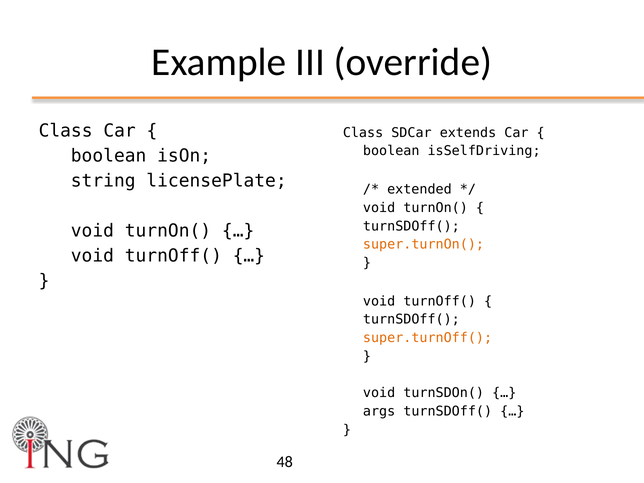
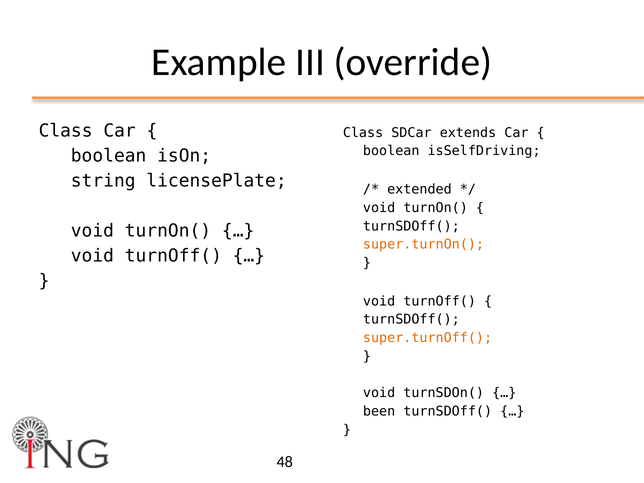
args: args -> been (379, 411)
